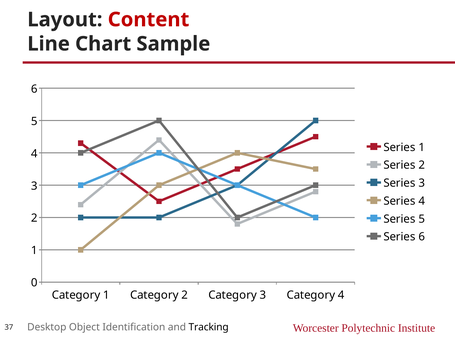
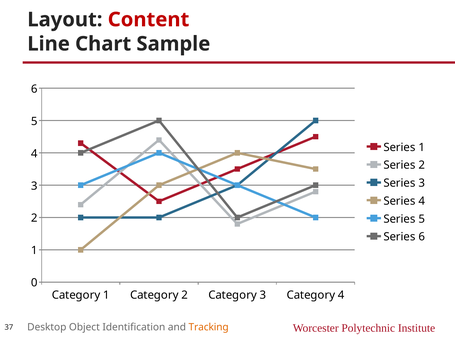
Tracking colour: black -> orange (209, 328)
